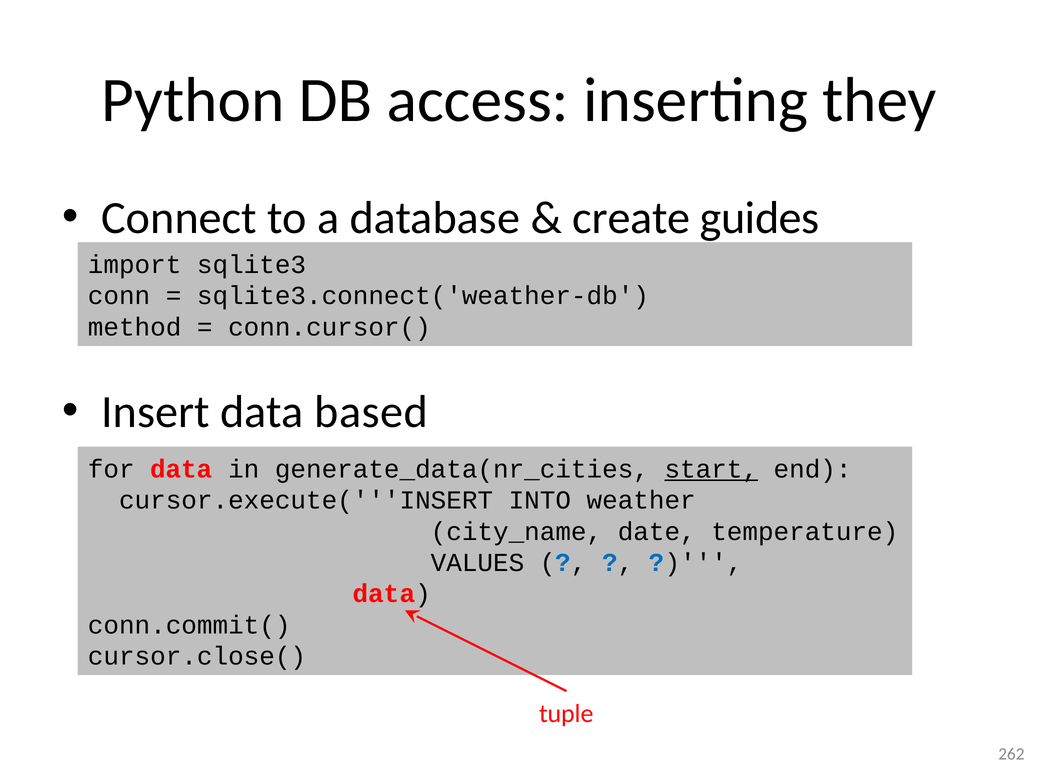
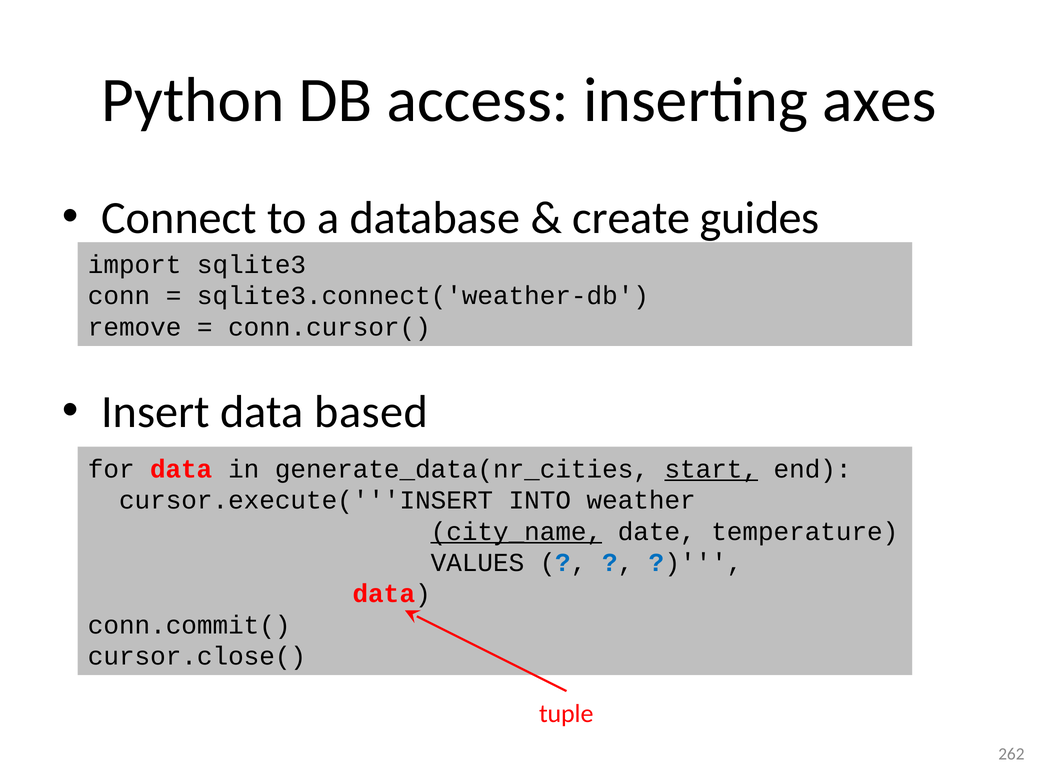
they: they -> axes (880, 101)
method: method -> remove (135, 327)
city_name underline: none -> present (516, 532)
